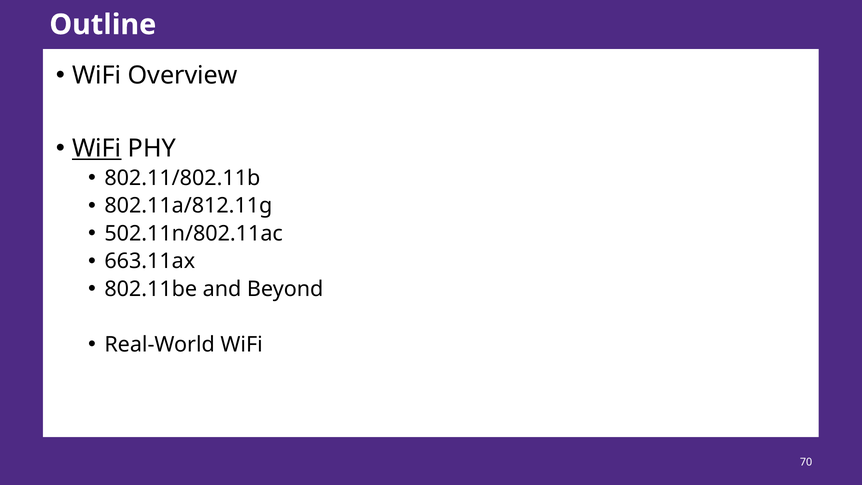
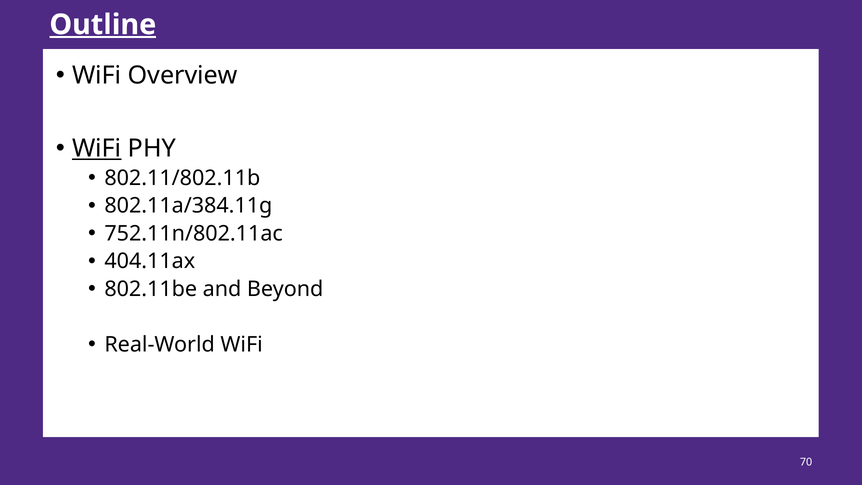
Outline underline: none -> present (103, 25)
802.11a/812.11g: 802.11a/812.11g -> 802.11a/384.11g (188, 206)
502.11n/802.11ac: 502.11n/802.11ac -> 752.11n/802.11ac (194, 234)
663.11ax: 663.11ax -> 404.11ax (150, 261)
